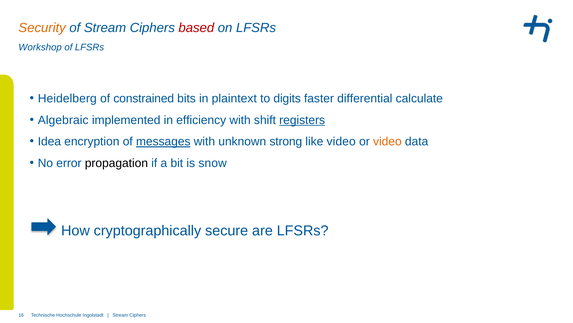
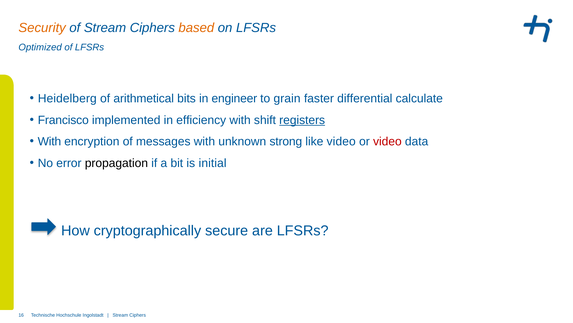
based colour: red -> orange (196, 28)
Workshop: Workshop -> Optimized (40, 47)
constrained: constrained -> arithmetical (144, 98)
plaintext: plaintext -> engineer (234, 98)
digits: digits -> grain (287, 98)
Algebraic: Algebraic -> Francisco (63, 120)
Idea: Idea -> With (49, 141)
messages underline: present -> none (163, 141)
video colour: orange -> red (387, 141)
snow: snow -> initial (213, 163)
